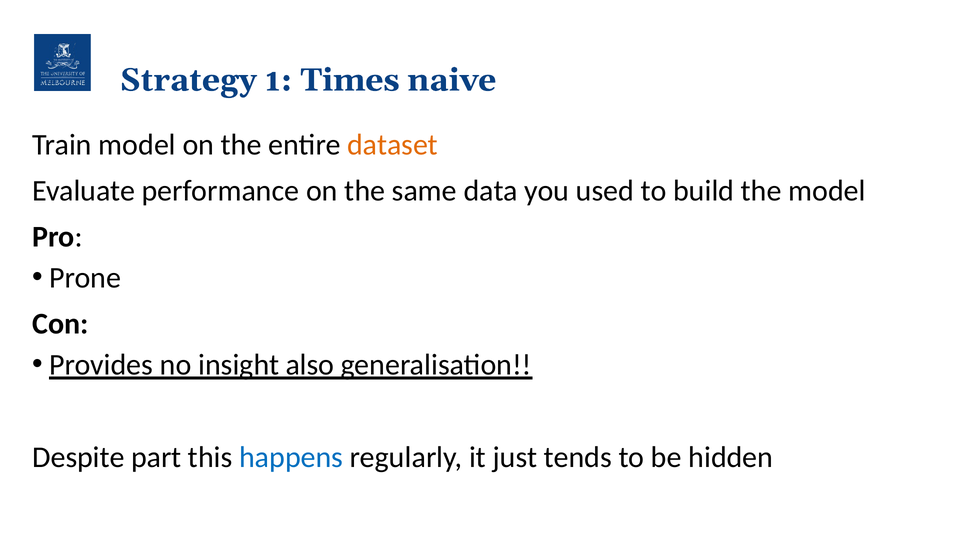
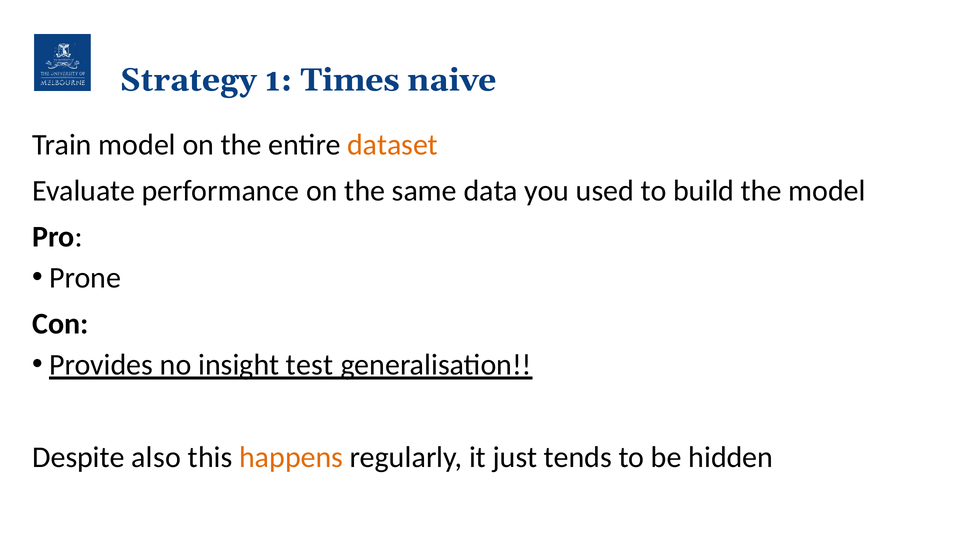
also: also -> test (310, 365)
part: part -> also (156, 457)
happens colour: blue -> orange (291, 457)
